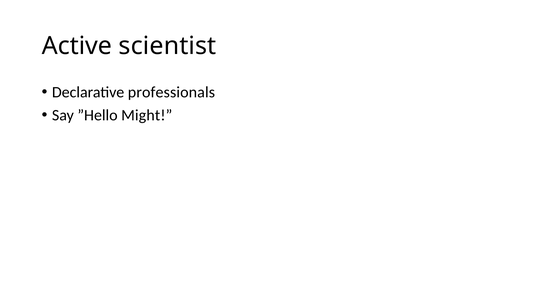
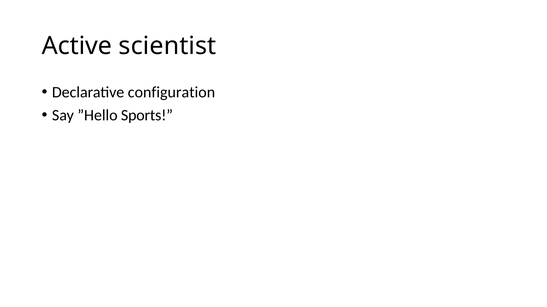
professionals: professionals -> configuration (171, 92)
Might: Might -> Sports (147, 115)
